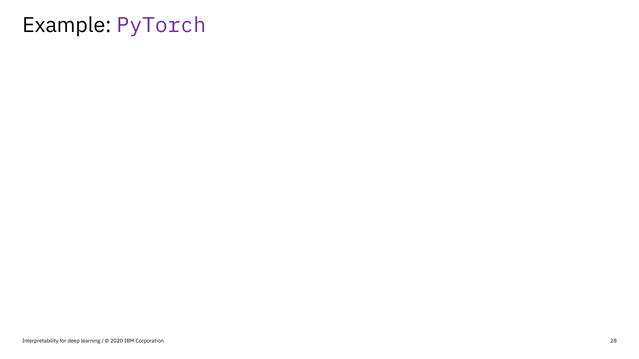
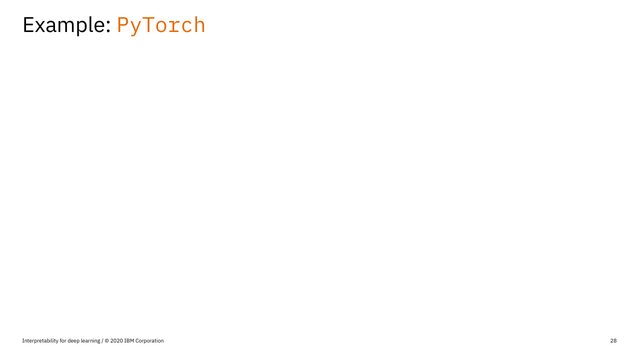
PyTorch colour: purple -> orange (161, 25)
